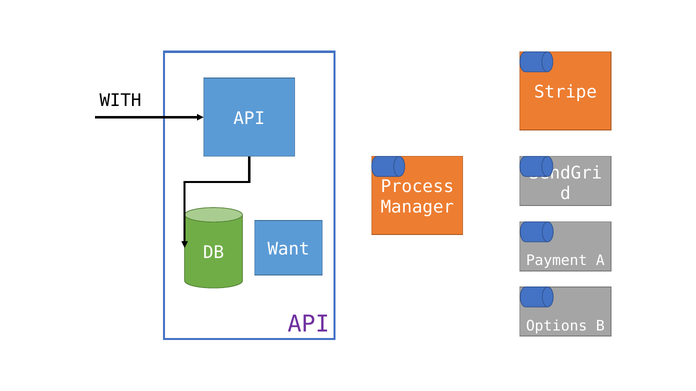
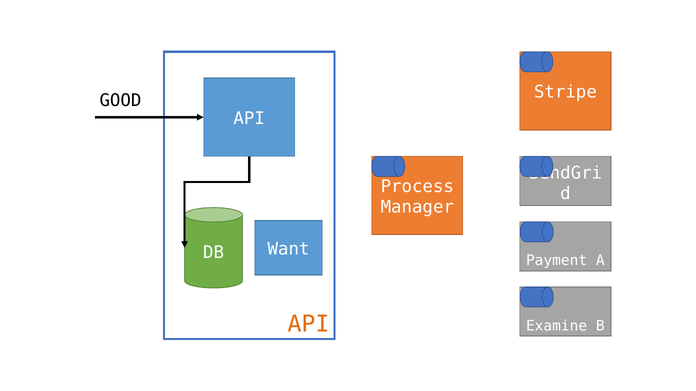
WITH: WITH -> GOOD (120, 101)
API colour: purple -> orange (308, 325)
Options: Options -> Examine (557, 326)
